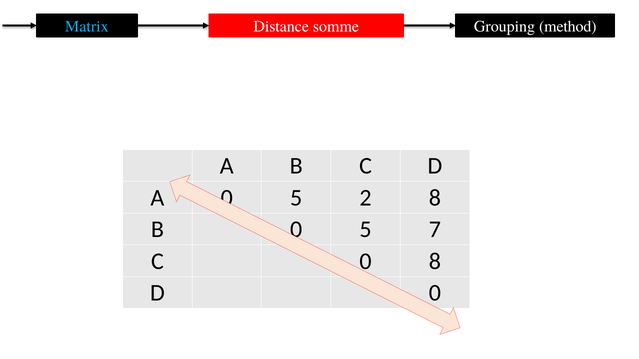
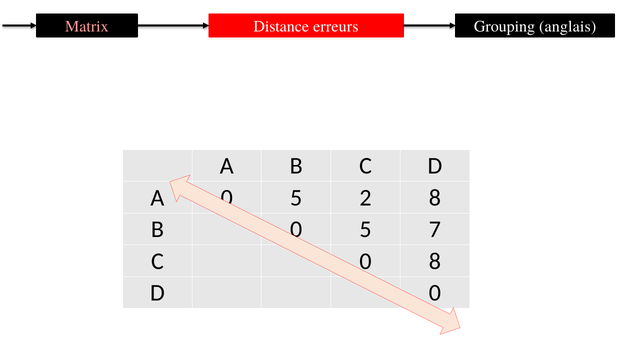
Matrix colour: light blue -> pink (87, 27)
somme: somme -> erreurs (336, 27)
method: method -> anglais (568, 27)
